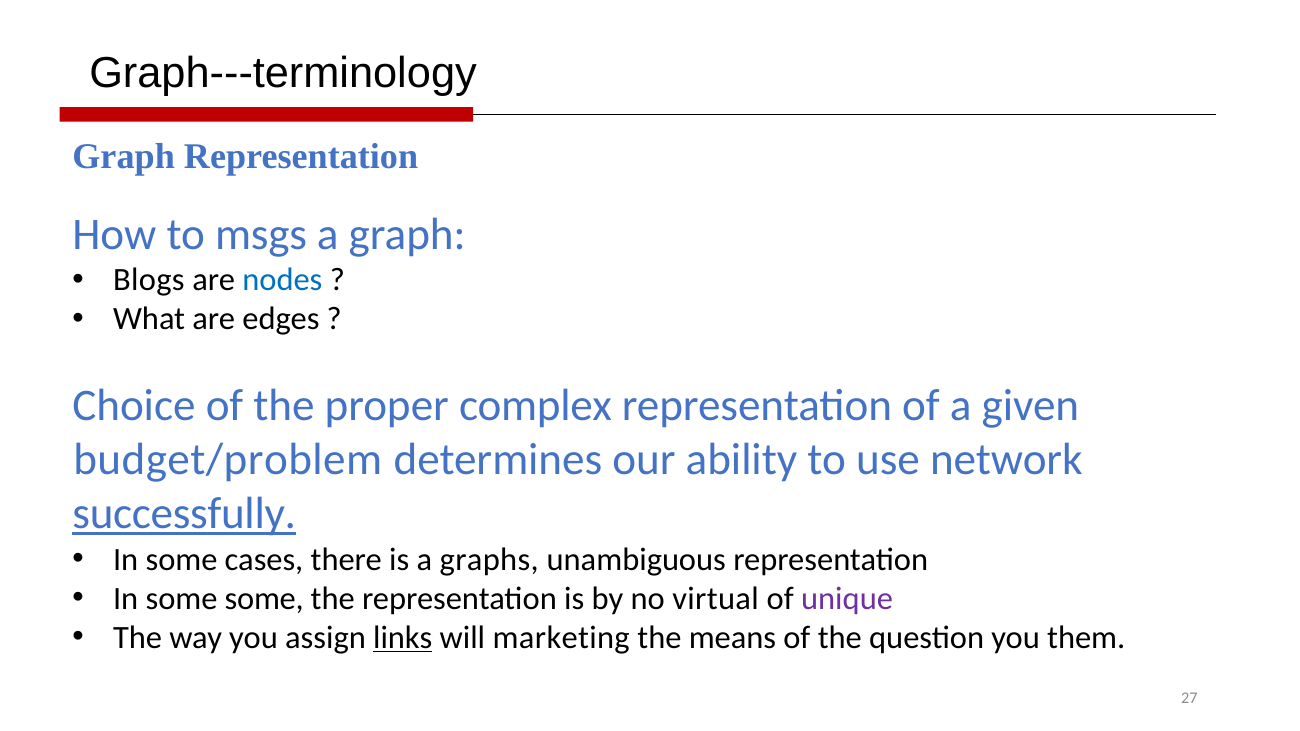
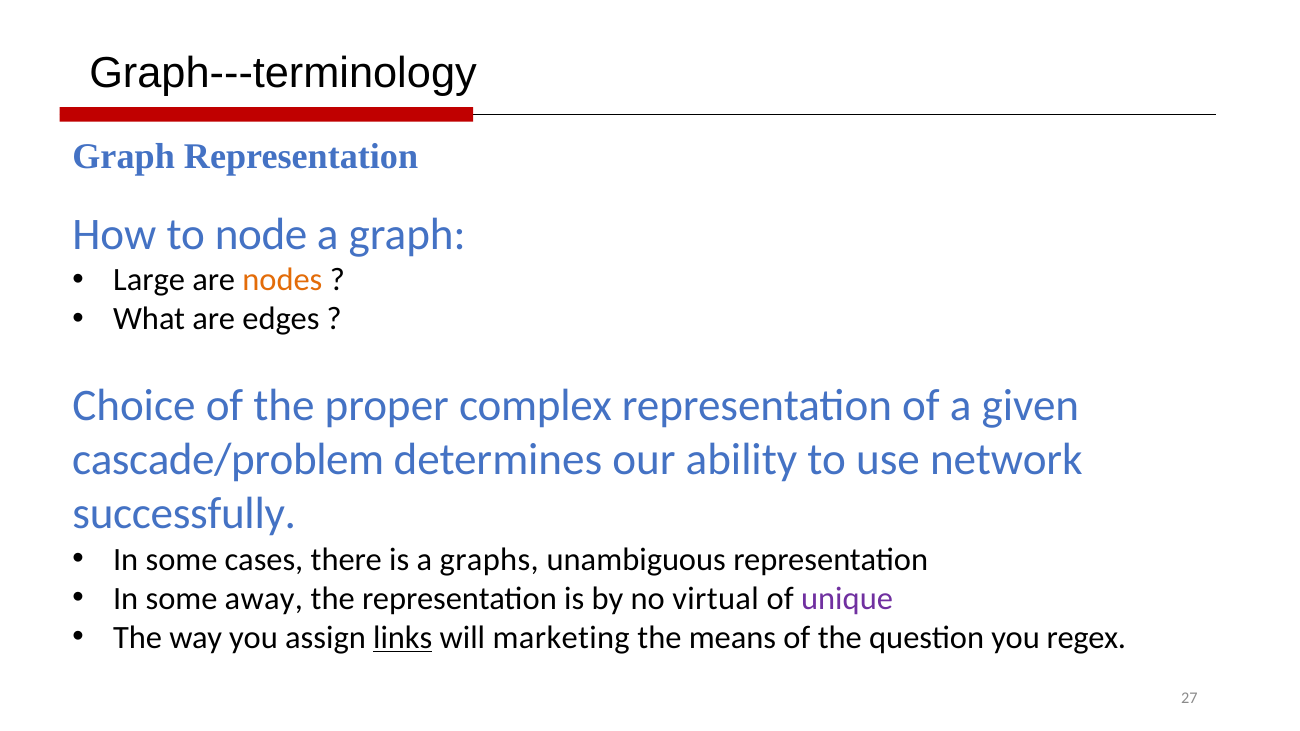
msgs: msgs -> node (261, 235)
Blogs: Blogs -> Large (149, 280)
nodes colour: blue -> orange (282, 280)
budget/problem: budget/problem -> cascade/problem (228, 460)
successfully underline: present -> none (184, 514)
some some: some -> away (264, 599)
them: them -> regex (1086, 638)
